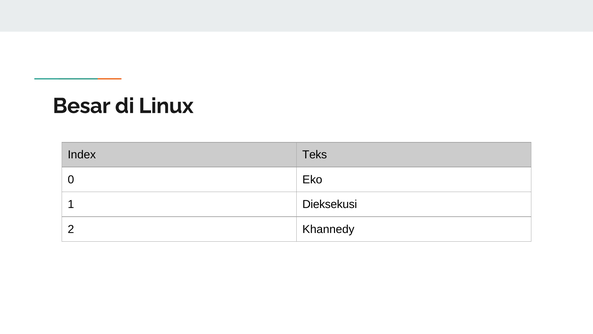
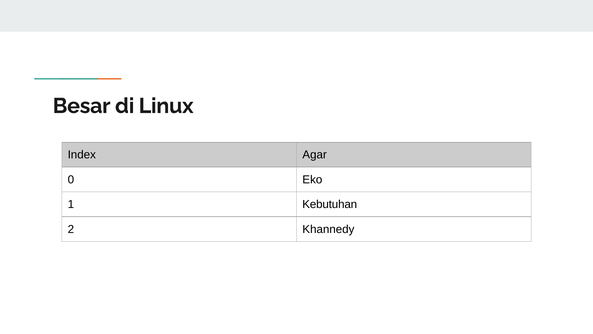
Teks: Teks -> Agar (315, 155)
Dieksekusi: Dieksekusi -> Kebutuhan (330, 204)
